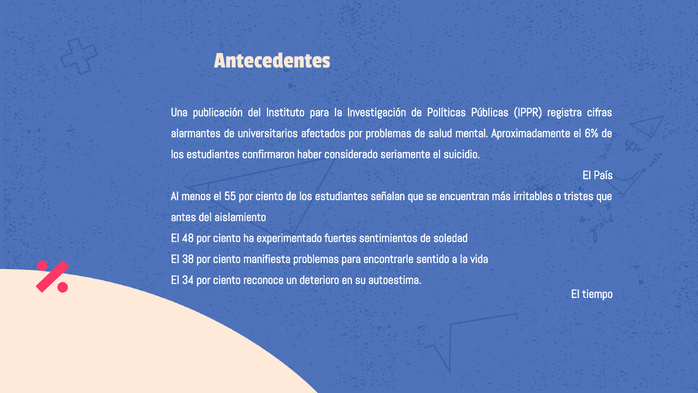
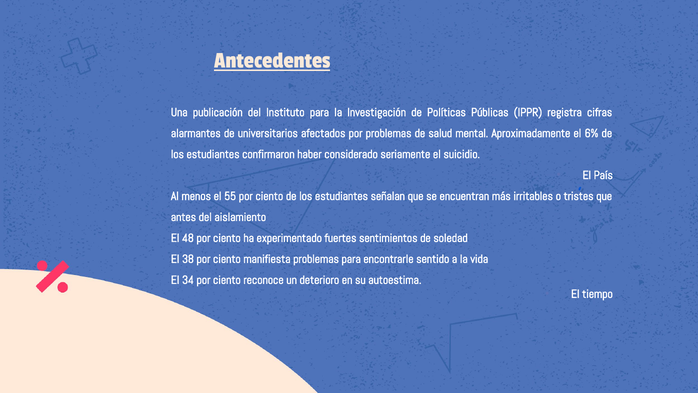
Antecedentes underline: none -> present (272, 60)
